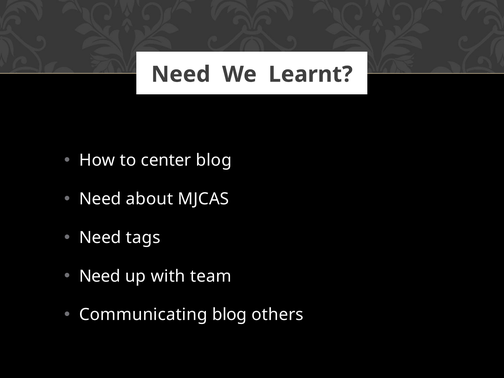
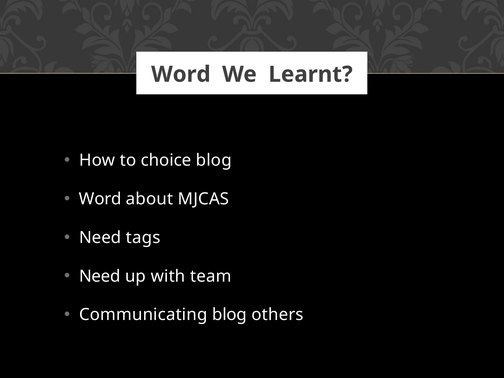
Need: Need -> Word (181, 74)
center: center -> choice (166, 160)
Need: Need -> Word (100, 199)
